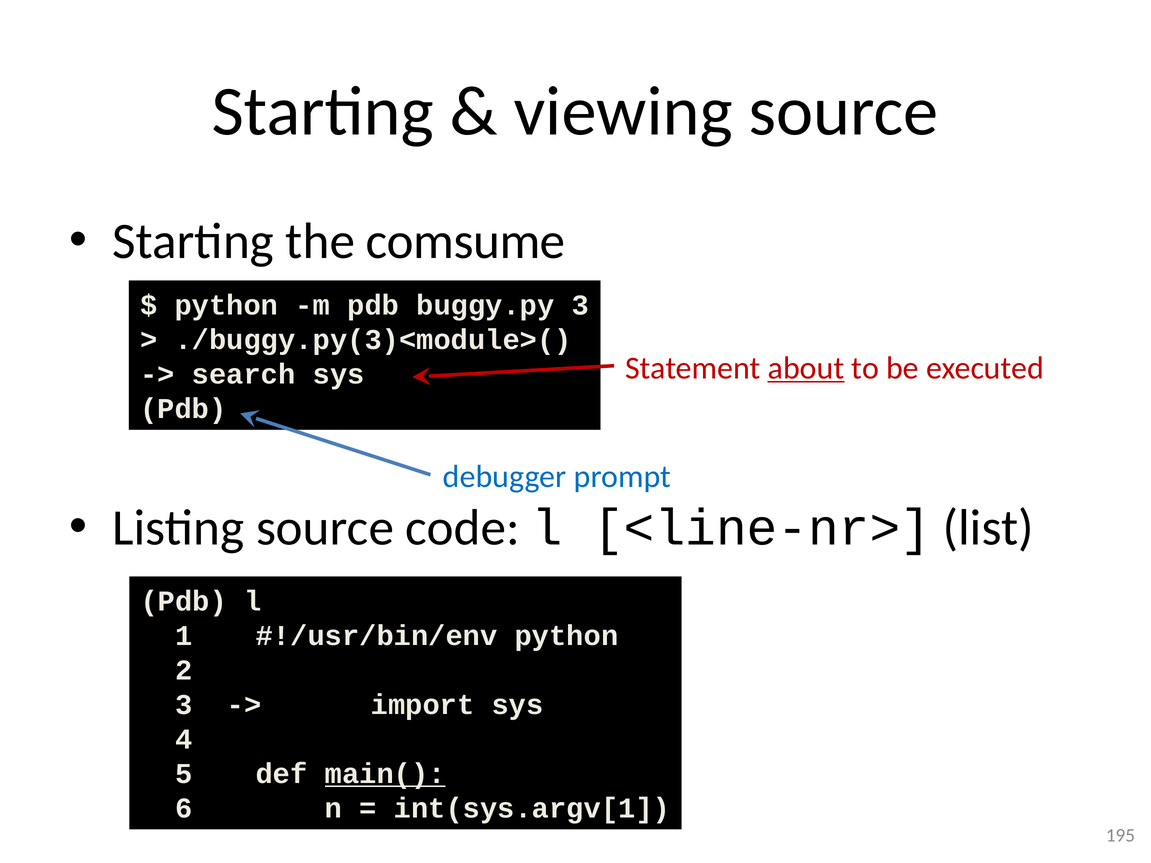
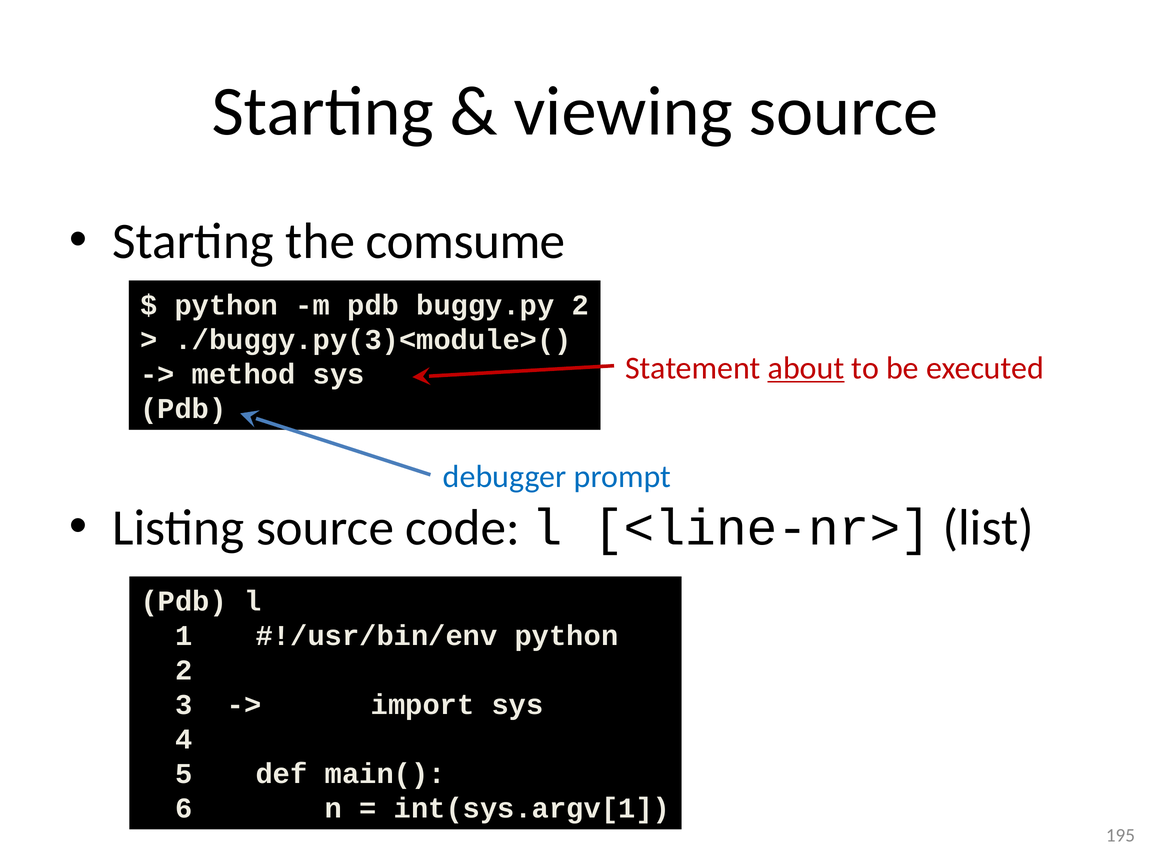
buggy.py 3: 3 -> 2 (580, 305)
search: search -> method (244, 375)
main( underline: present -> none (385, 774)
